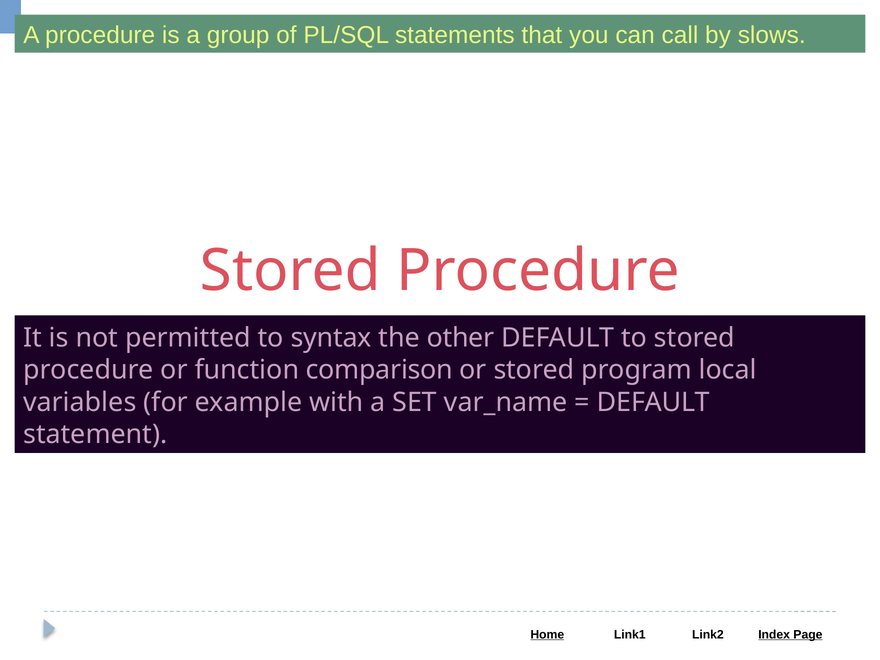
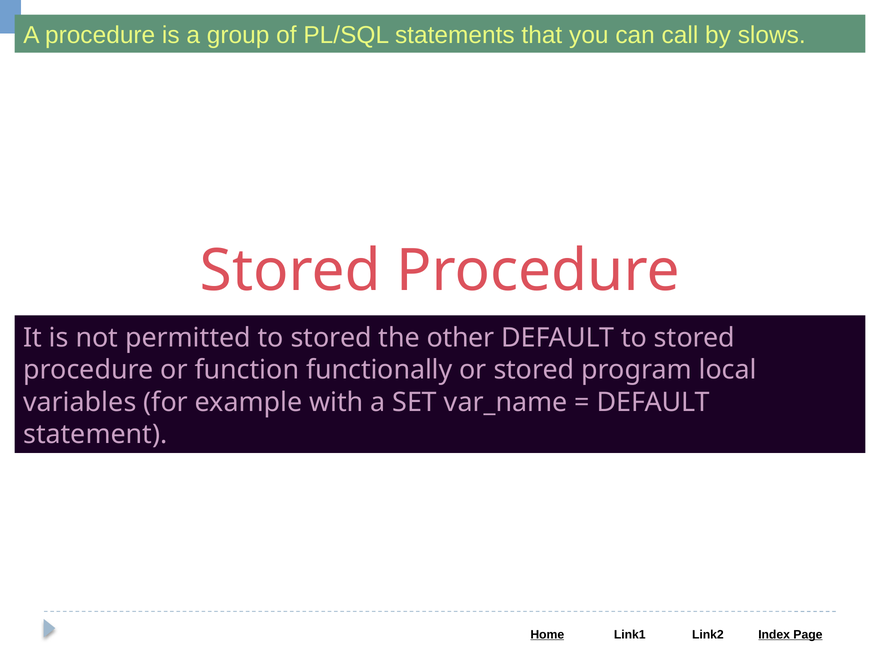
permitted to syntax: syntax -> stored (331, 338)
comparison: comparison -> functionally (379, 370)
